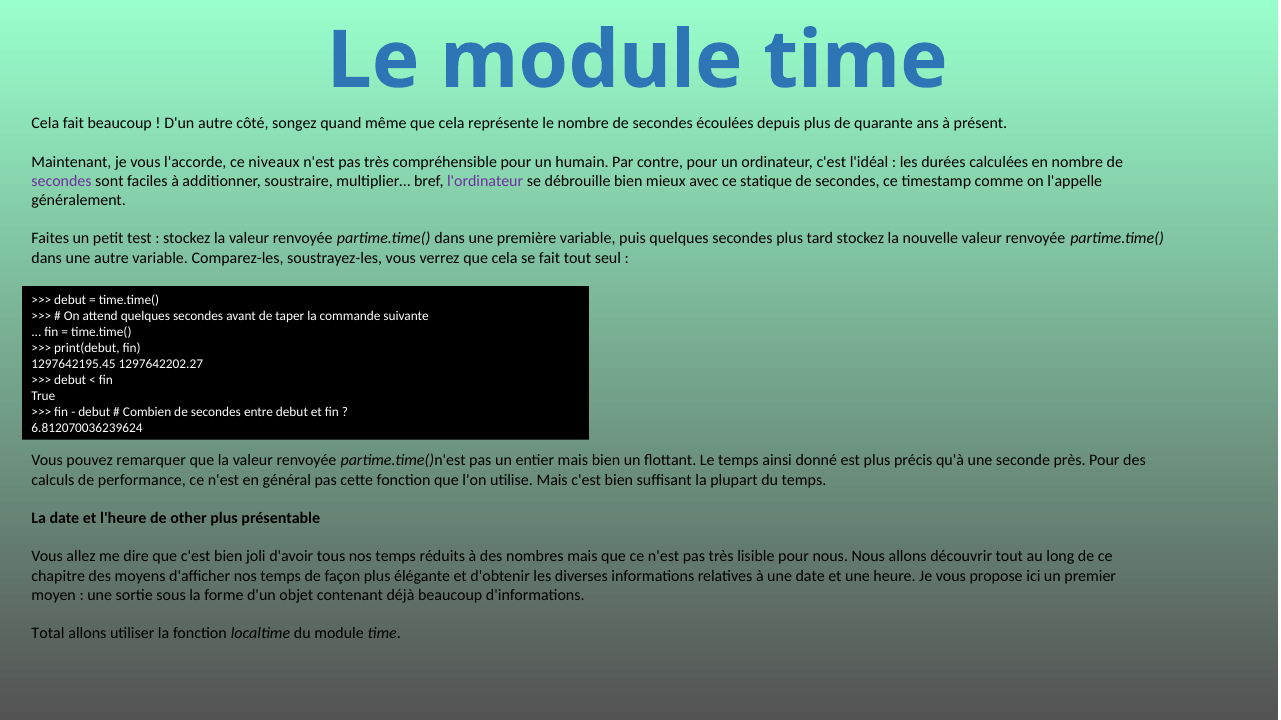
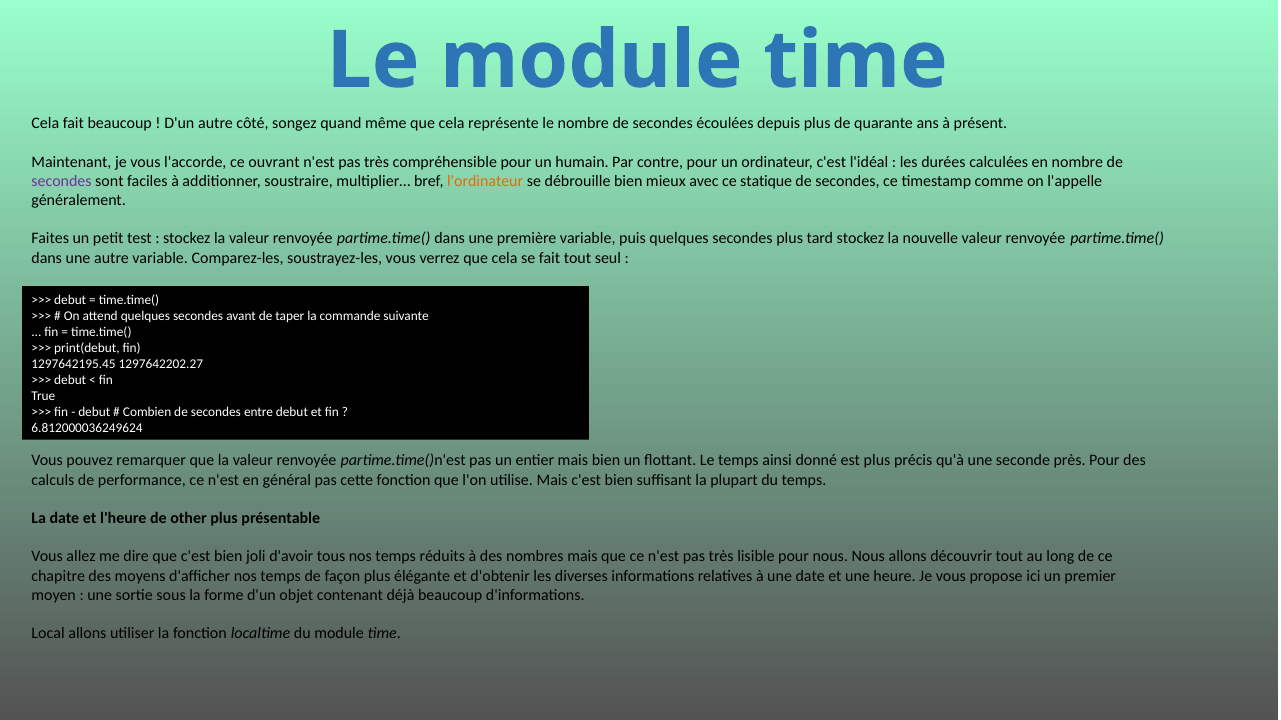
niveaux: niveaux -> ouvrant (274, 162)
l'ordinateur colour: purple -> orange (485, 181)
6.812070036239624: 6.812070036239624 -> 6.812000036249624 (87, 428)
Total: Total -> Local (48, 634)
